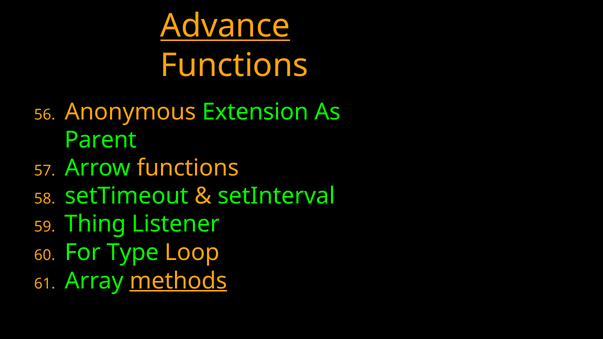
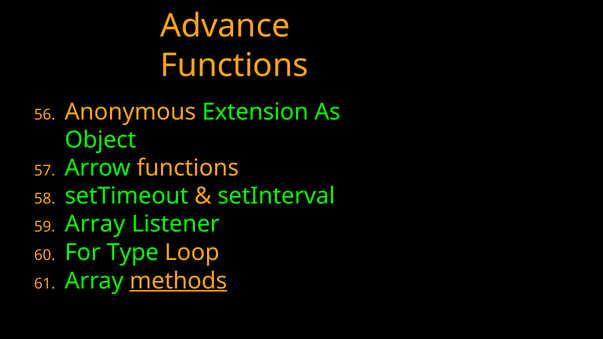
Advance underline: present -> none (225, 26)
Parent: Parent -> Object (100, 140)
Thing: Thing -> Array (95, 224)
